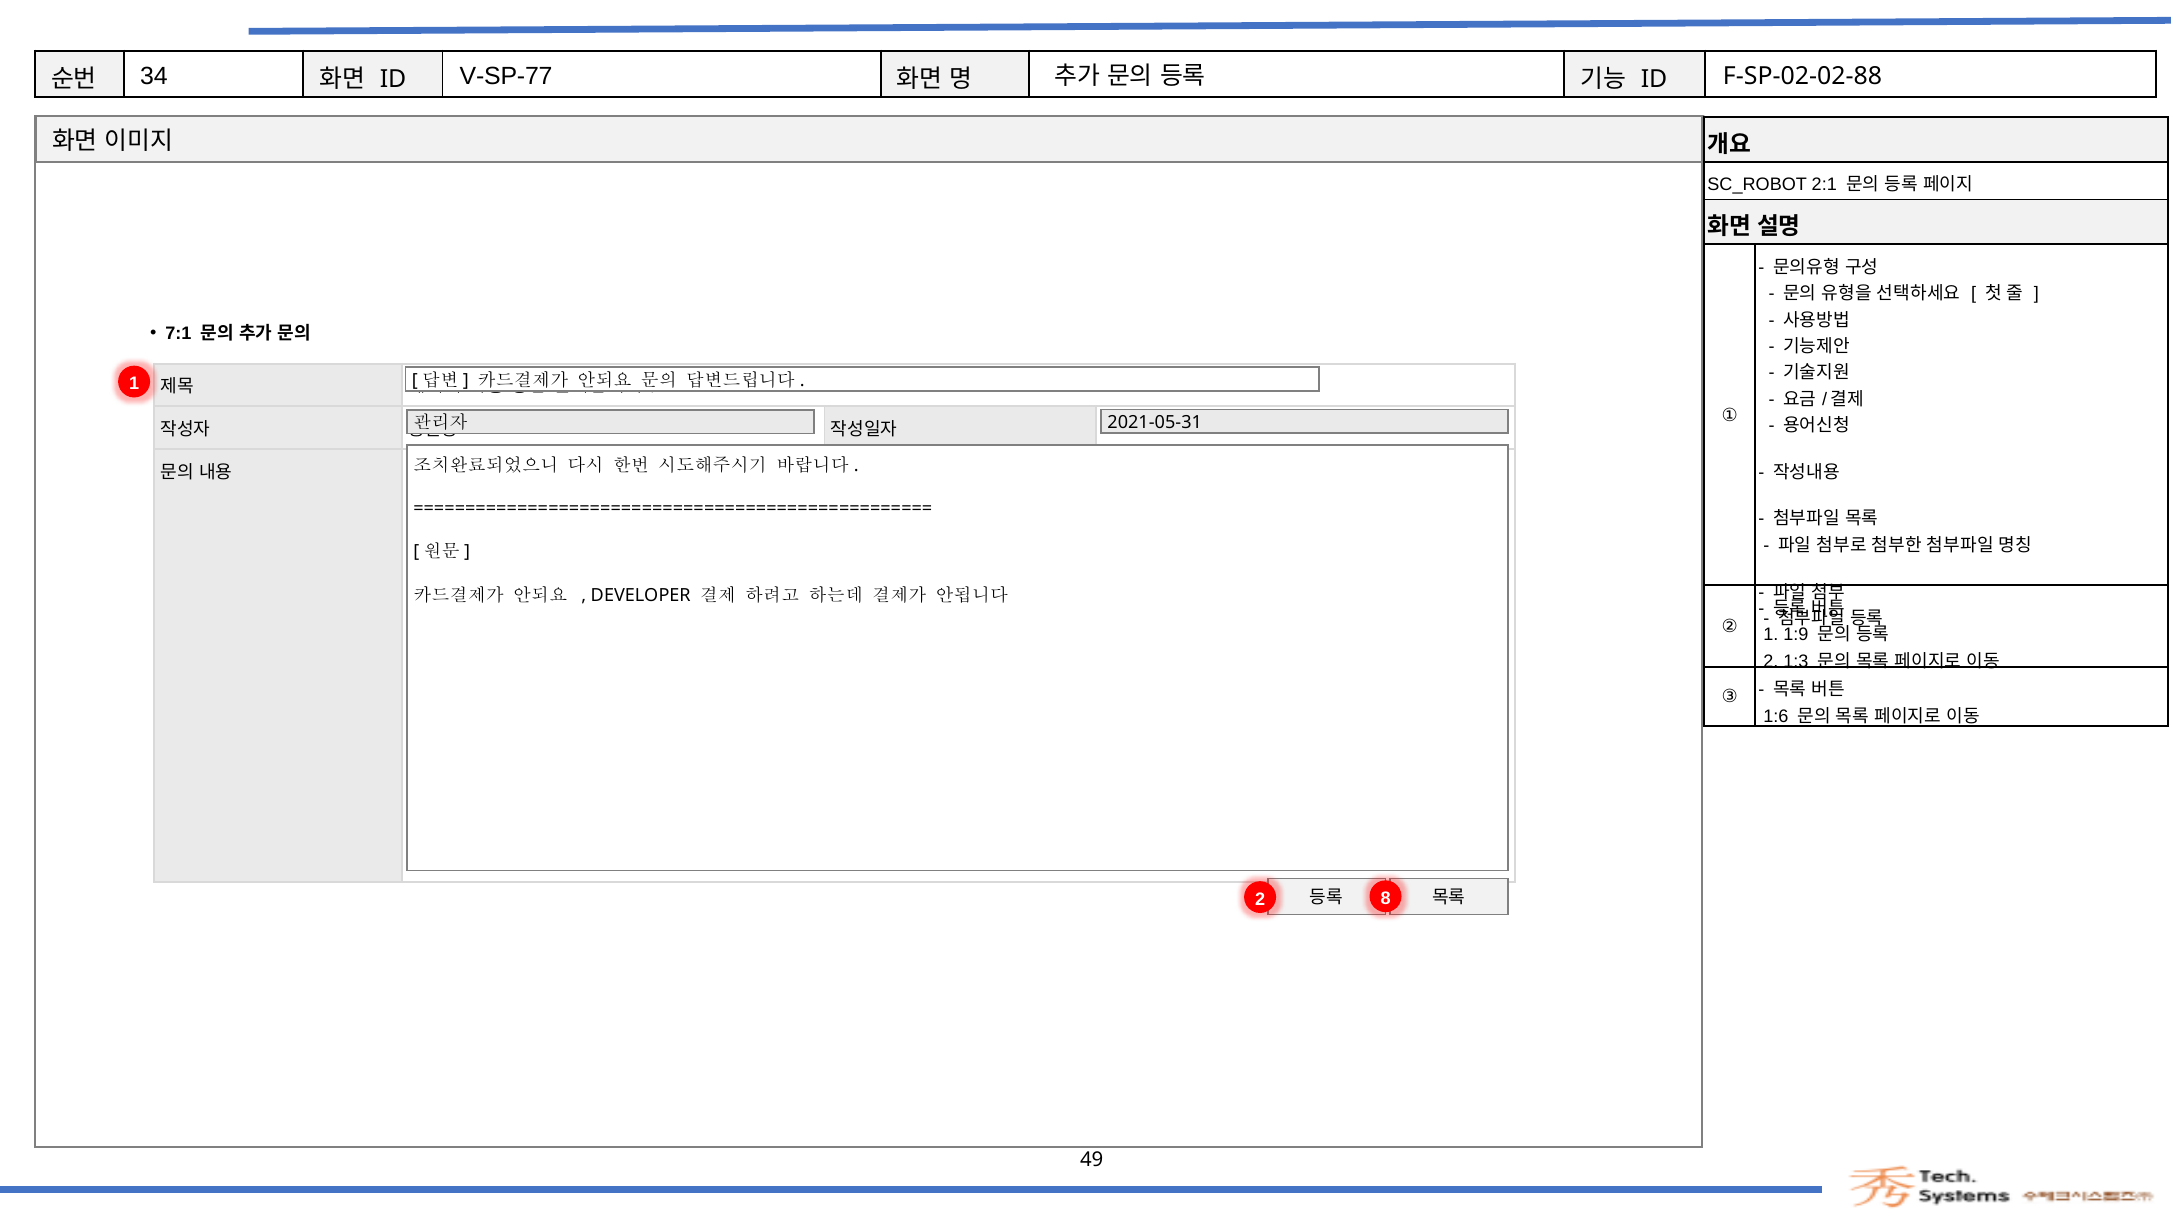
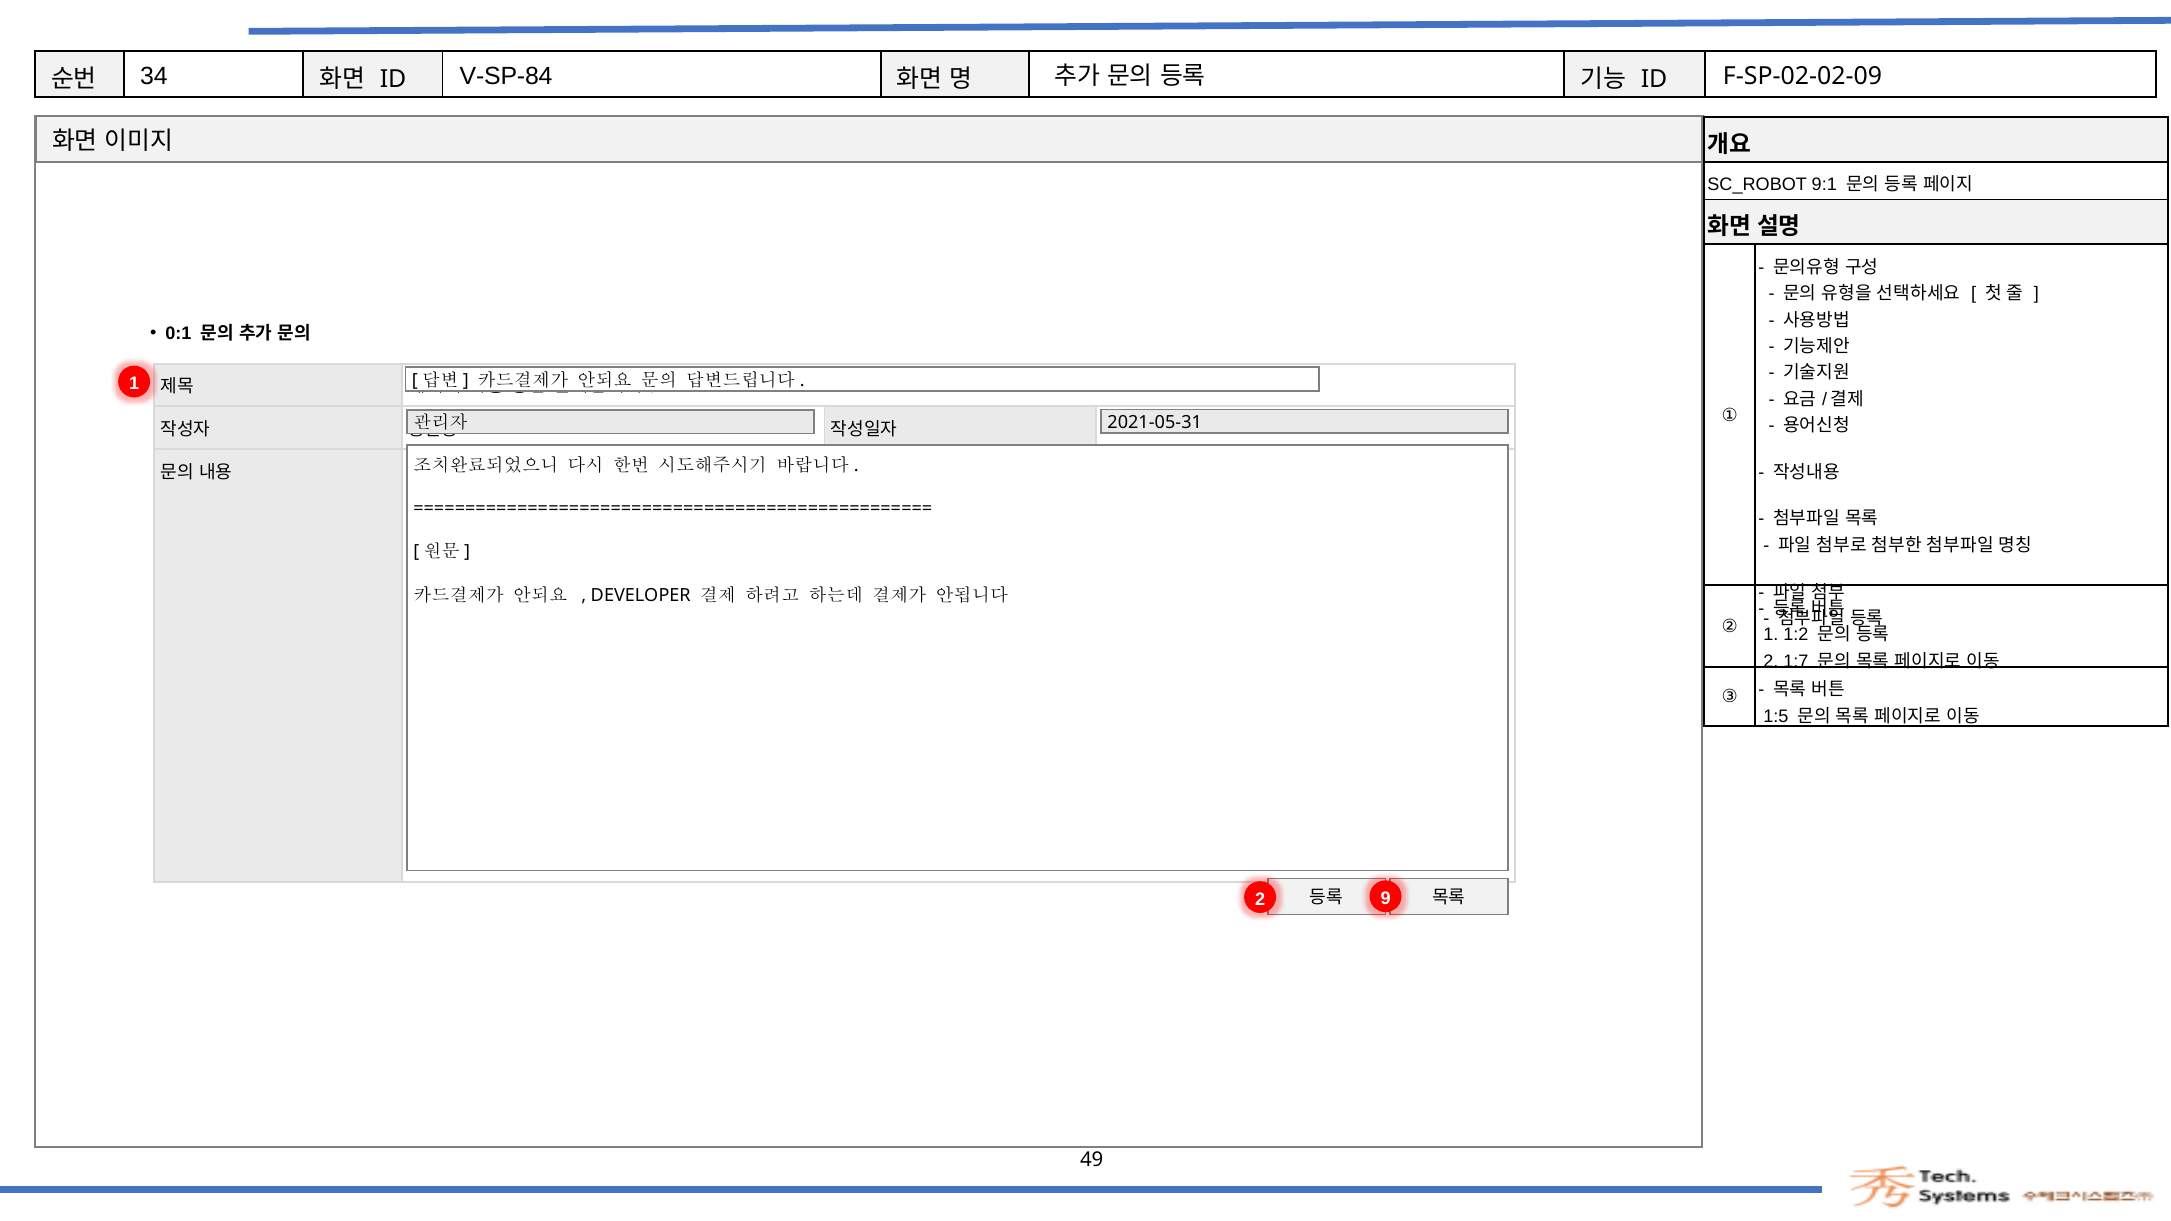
V-SP-77: V-SP-77 -> V-SP-84 (506, 76)
F-SP-02-02-88: F-SP-02-02-88 -> F-SP-02-02-09 (1803, 76)
2:1: 2:1 -> 9:1 (1824, 185)
7:1: 7:1 -> 0:1 (178, 334)
1:9: 1:9 -> 1:2 (1796, 635)
1:3: 1:3 -> 1:7 (1796, 661)
1:6: 1:6 -> 1:5 (1776, 716)
8: 8 -> 9 (1386, 899)
